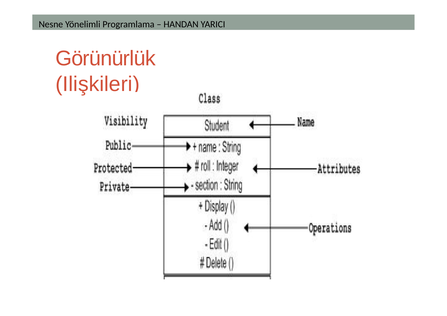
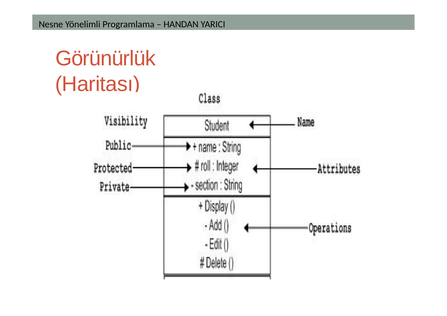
Ilişkileri: Ilişkileri -> Haritası (98, 84)
